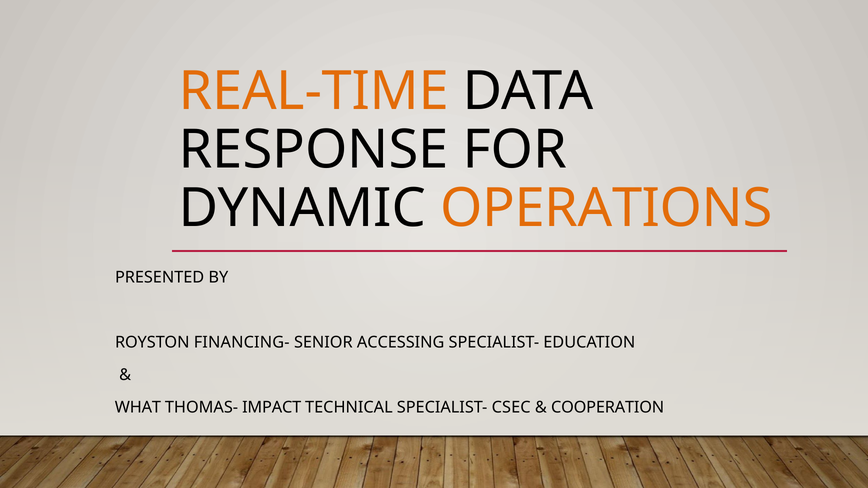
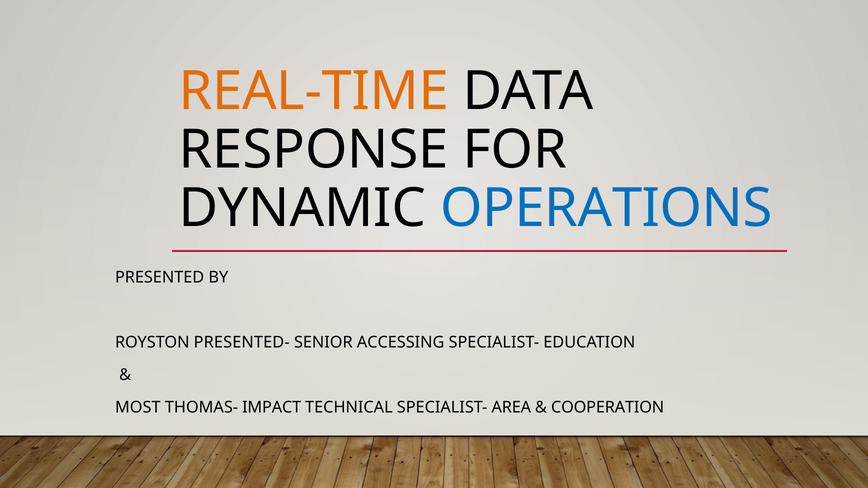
OPERATIONS colour: orange -> blue (606, 208)
FINANCING-: FINANCING- -> PRESENTED- (242, 343)
WHAT: WHAT -> MOST (138, 408)
CSEC: CSEC -> AREA (511, 408)
